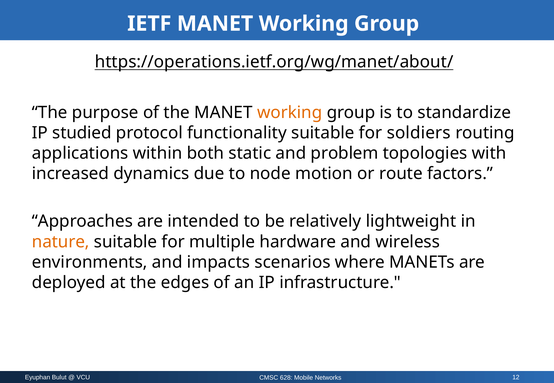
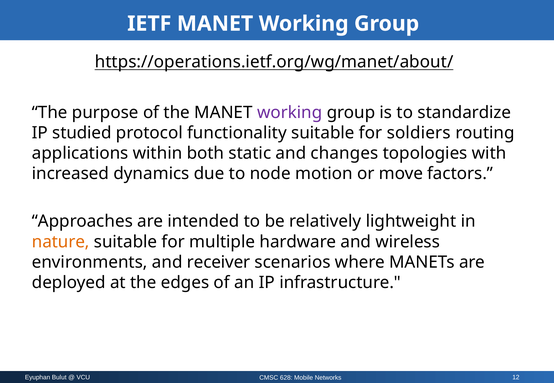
working colour: orange -> purple (290, 113)
problem: problem -> changes (344, 153)
route: route -> move (401, 174)
impacts: impacts -> receiver (219, 263)
